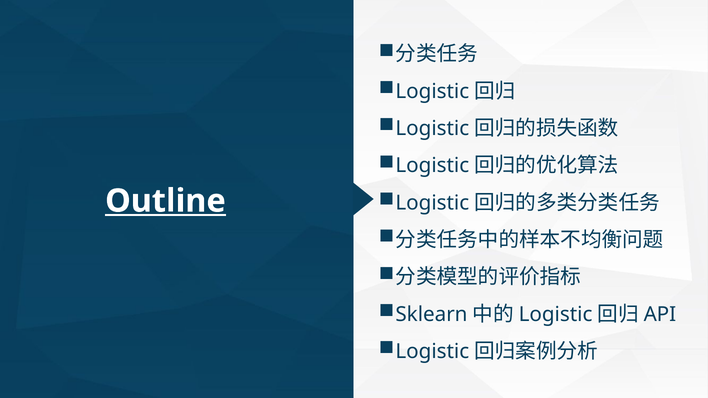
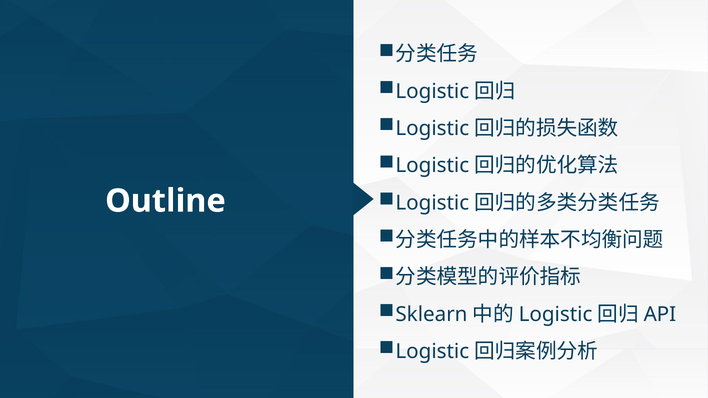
Outline underline: present -> none (165, 201)
